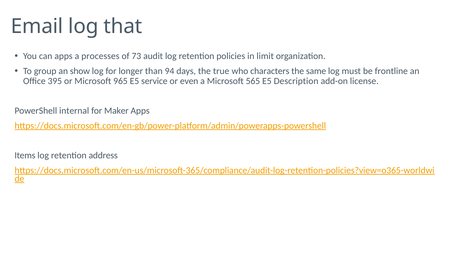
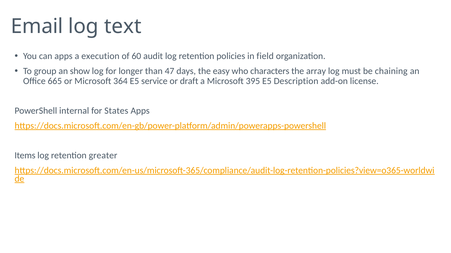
that: that -> text (123, 26)
processes: processes -> execution (100, 56)
73: 73 -> 60 (136, 56)
limit: limit -> field (265, 56)
94: 94 -> 47 (170, 71)
true: true -> easy (221, 71)
same: same -> array (316, 71)
frontline: frontline -> chaining (391, 71)
395: 395 -> 665 (55, 81)
965: 965 -> 364 (120, 81)
even: even -> draft (189, 81)
565: 565 -> 395 (253, 81)
Maker: Maker -> States (116, 111)
address: address -> greater (103, 156)
